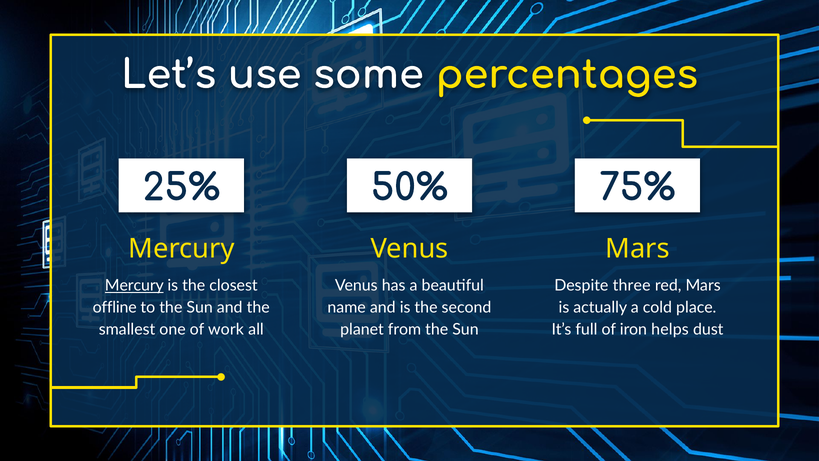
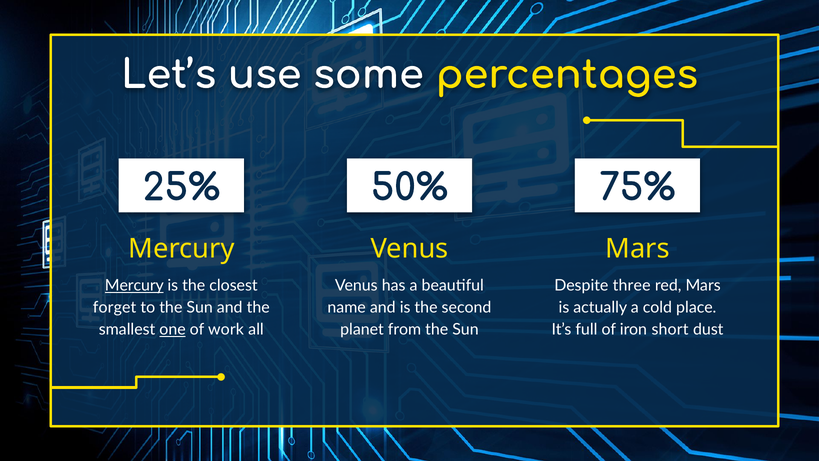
offline: offline -> forget (115, 307)
one underline: none -> present (173, 329)
helps: helps -> short (670, 329)
